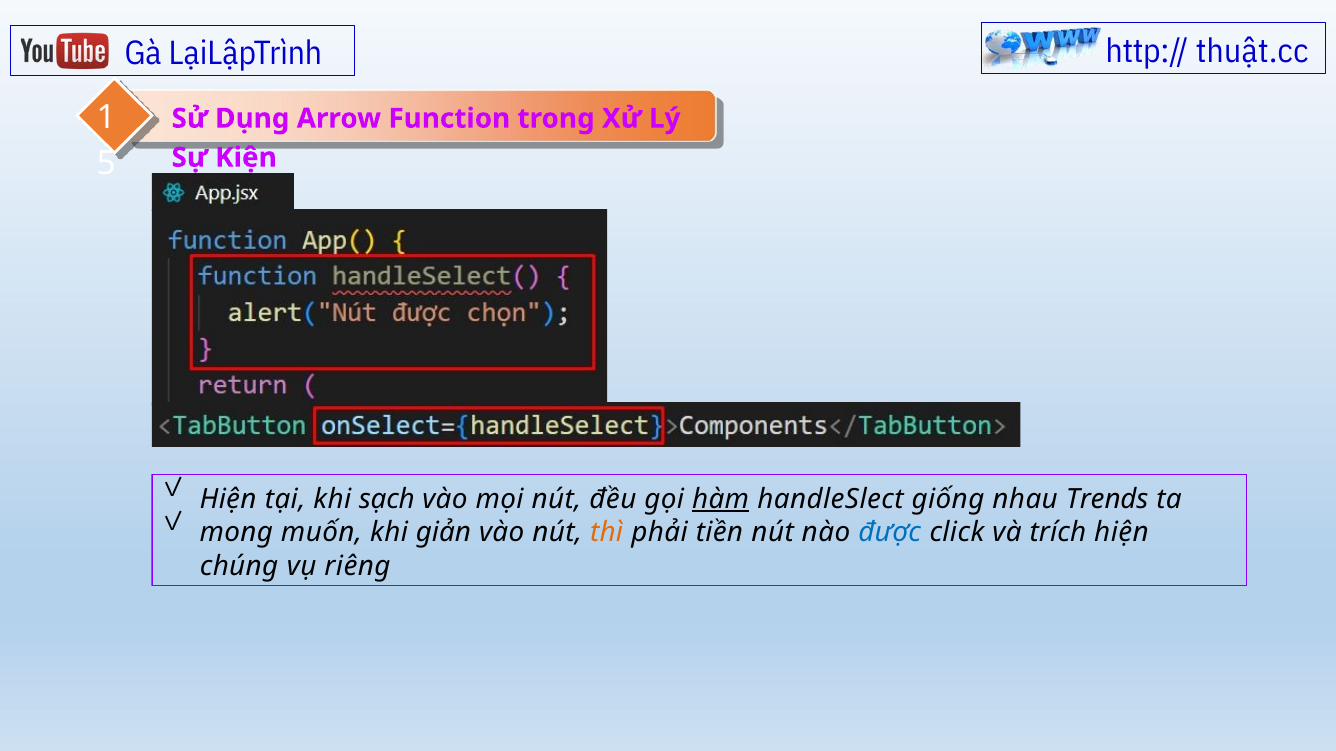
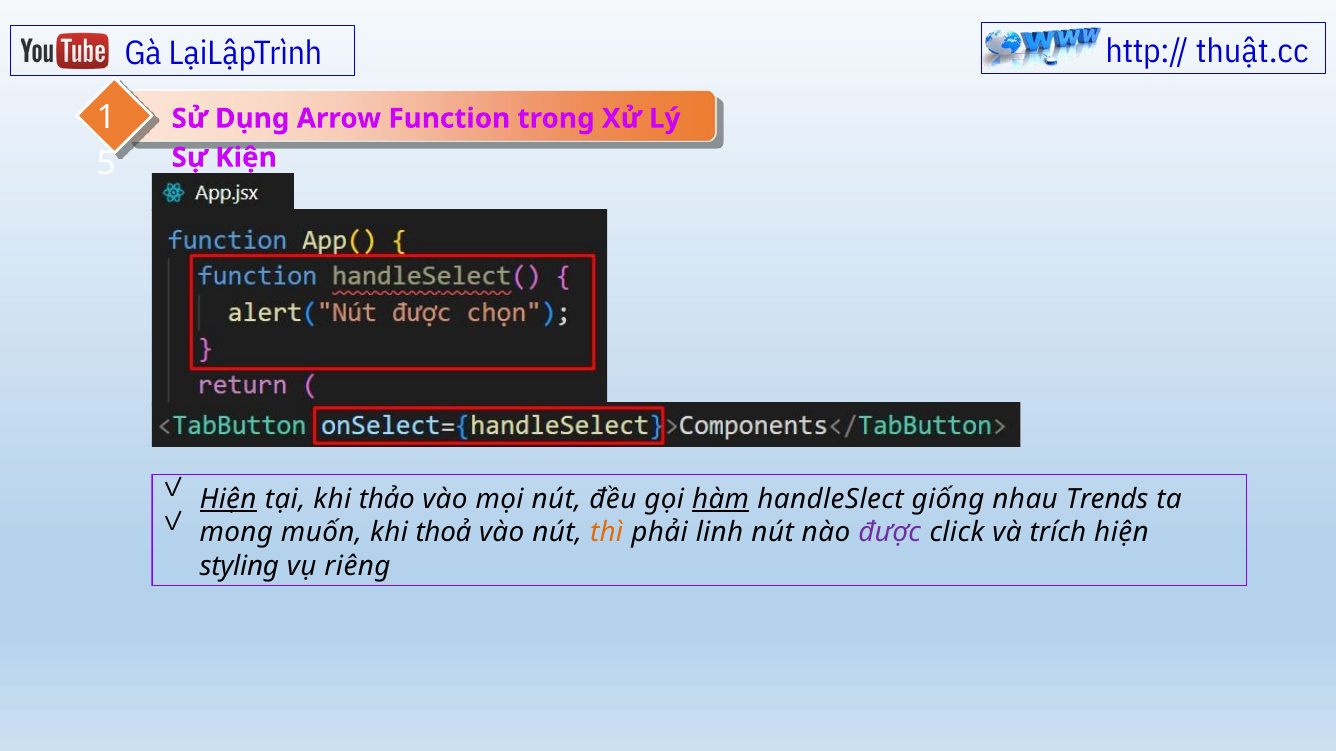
Hiện underline: none -> present (228, 500)
sạch: sạch -> thảo (387, 500)
giản: giản -> thoả (444, 533)
tiền: tiền -> linh (719, 533)
được colour: blue -> purple (890, 533)
chúng: chúng -> styling (239, 566)
